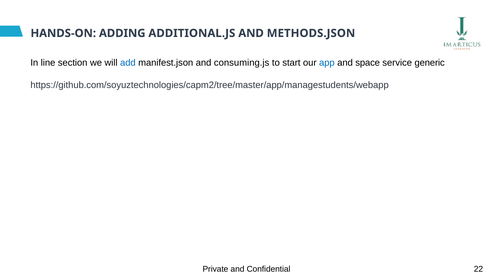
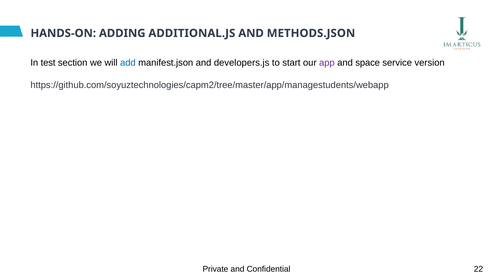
line: line -> test (48, 63)
consuming.js: consuming.js -> developers.js (242, 63)
app colour: blue -> purple (327, 63)
generic: generic -> version (430, 63)
